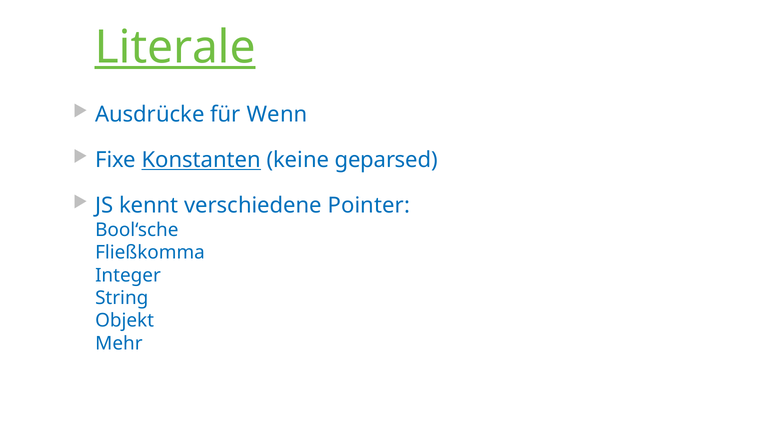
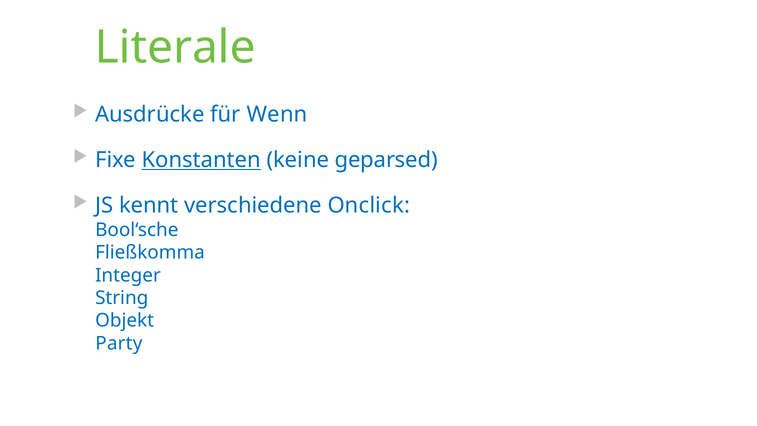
Literale underline: present -> none (175, 48)
Pointer: Pointer -> Onclick (369, 205)
Mehr: Mehr -> Party (119, 343)
